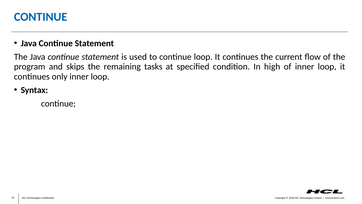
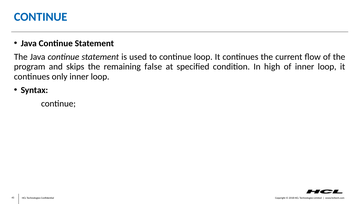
tasks: tasks -> false (153, 67)
